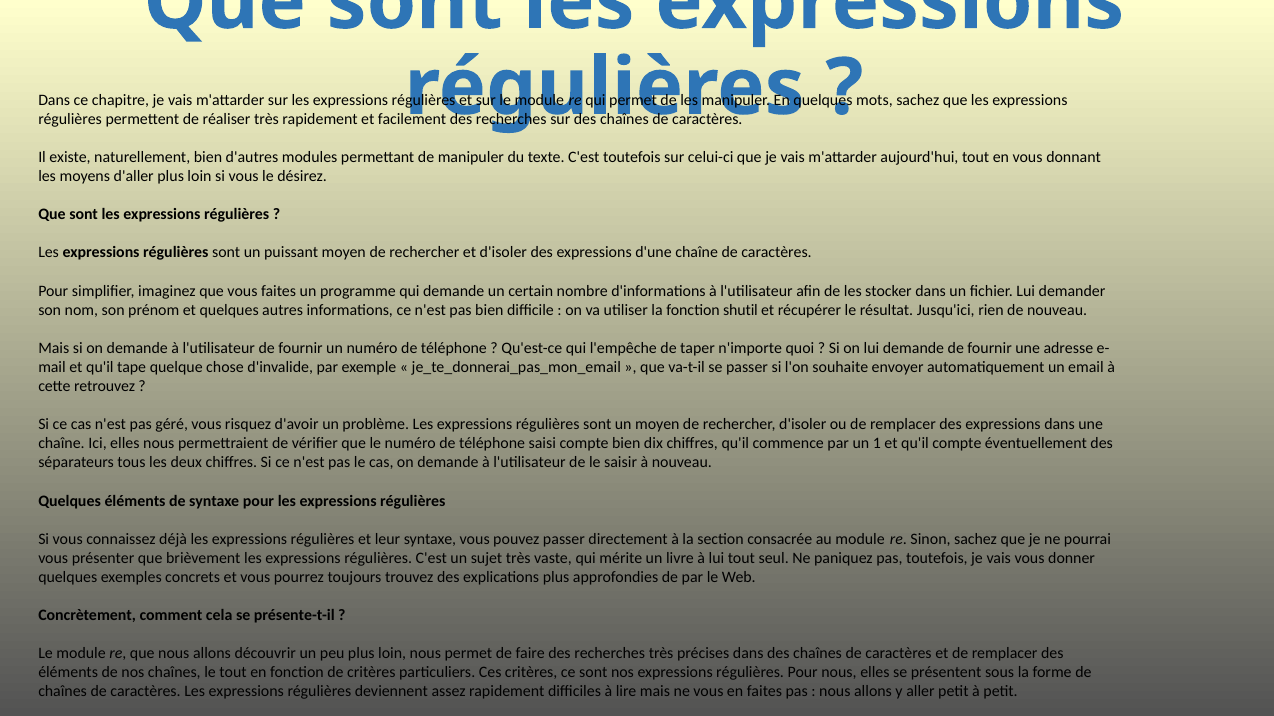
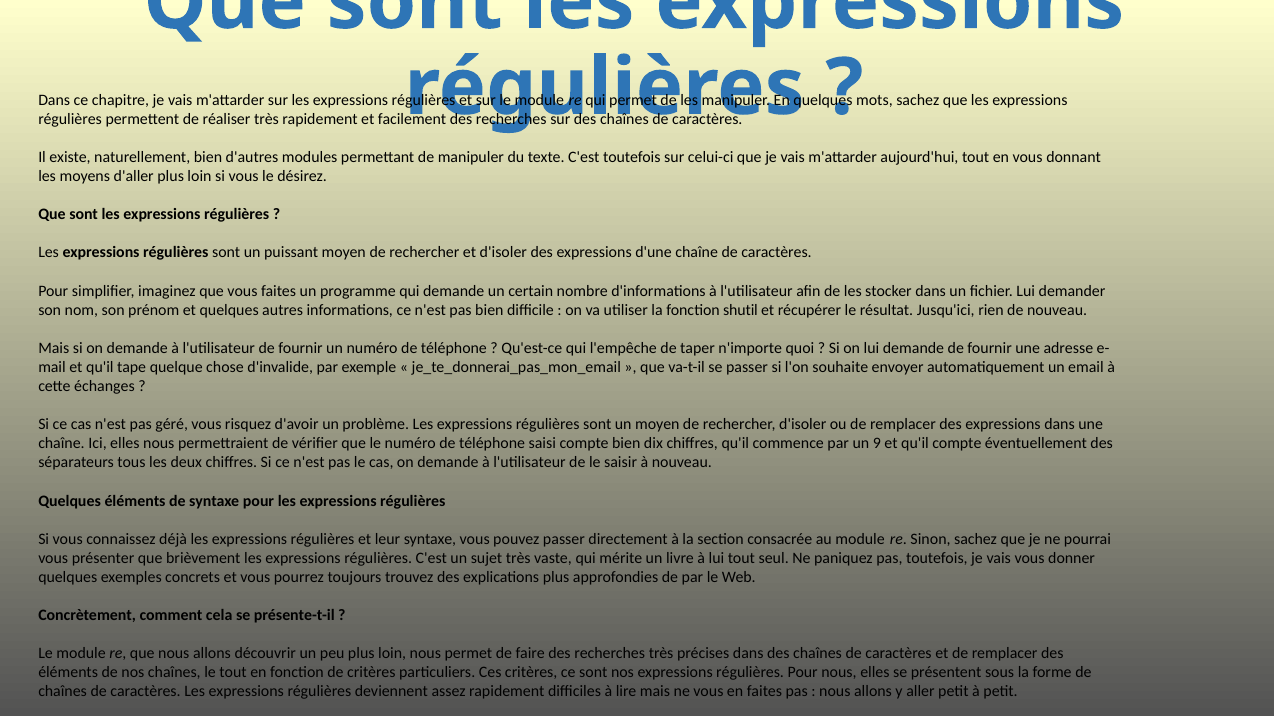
retrouvez: retrouvez -> échanges (105, 387)
1: 1 -> 9 (877, 444)
